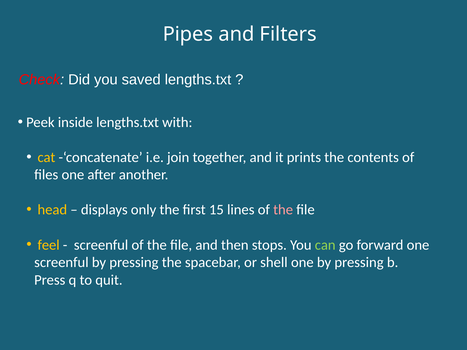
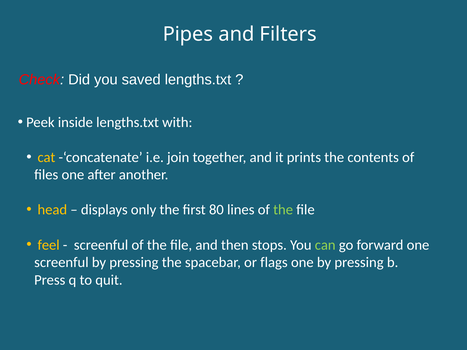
15: 15 -> 80 (216, 210)
the colour: pink -> light green (283, 210)
shell: shell -> flags (274, 263)
